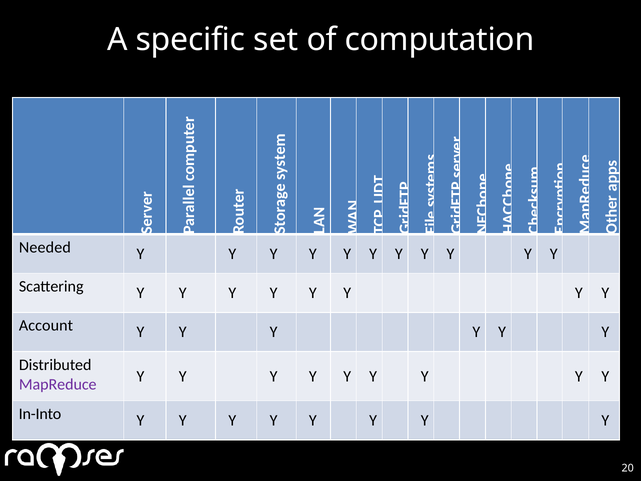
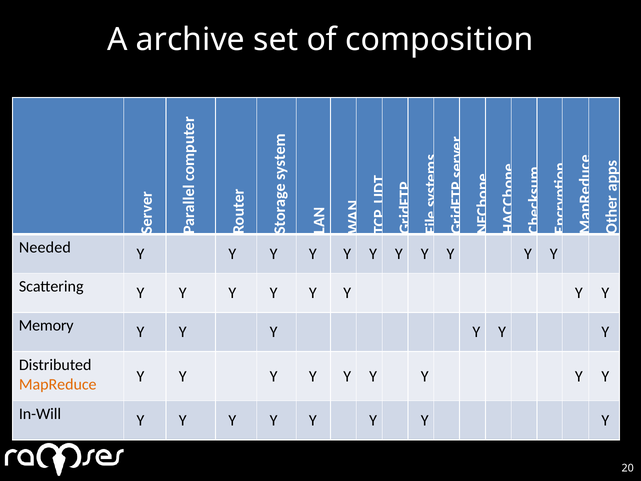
specific: specific -> archive (190, 39)
computation: computation -> composition (439, 39)
Account: Account -> Memory (46, 325)
MapReduce colour: purple -> orange (58, 384)
In-Into: In-Into -> In-Will (40, 414)
